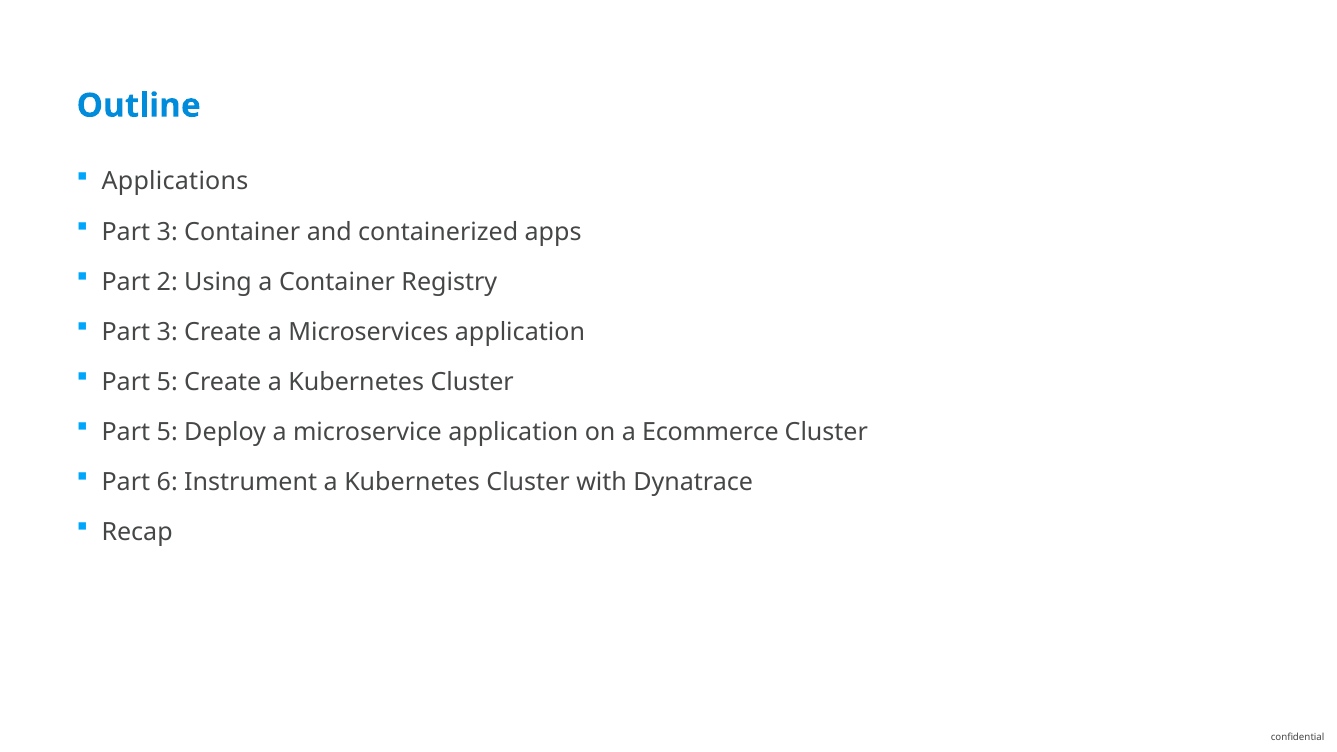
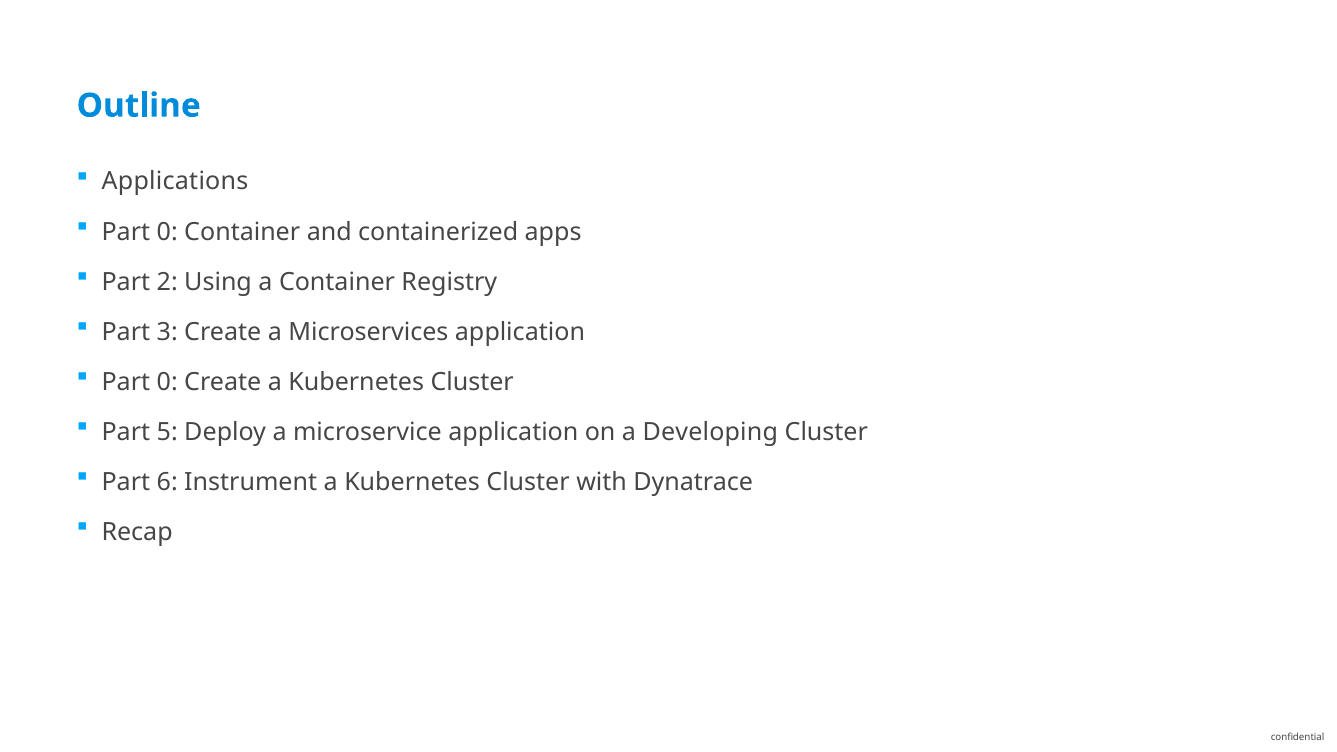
3: 3 -> 0 (167, 232)
5: 5 -> 0 (167, 382)
Ecommerce: Ecommerce -> Developing (710, 432)
